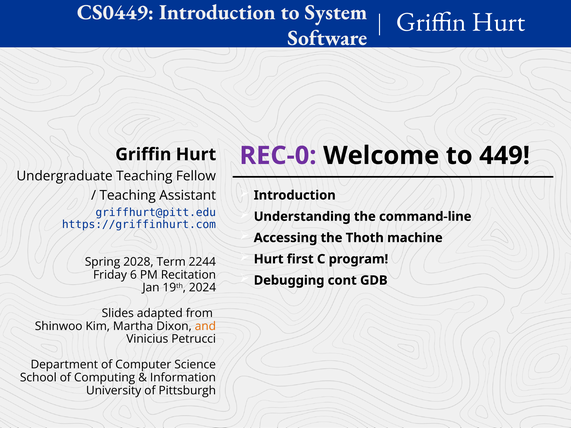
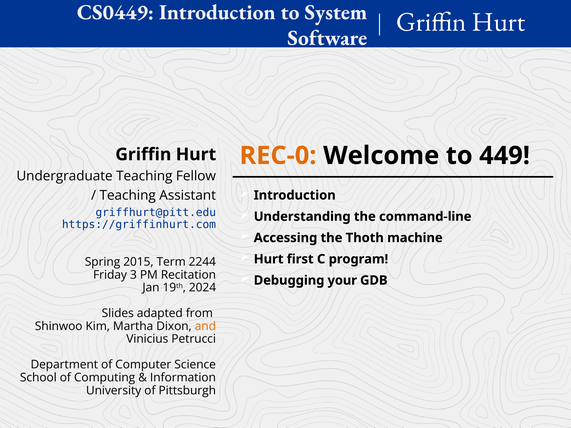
REC-0 colour: purple -> orange (278, 156)
2028: 2028 -> 2015 (138, 262)
6: 6 -> 3 (133, 275)
cont: cont -> your (342, 281)
